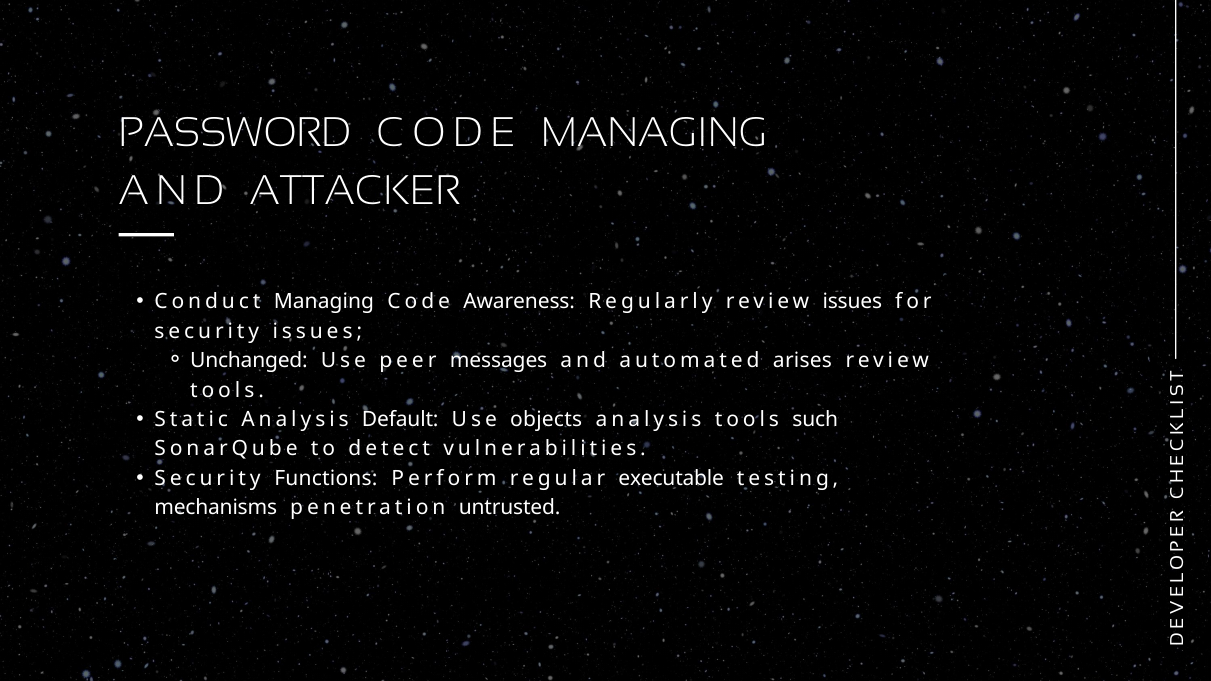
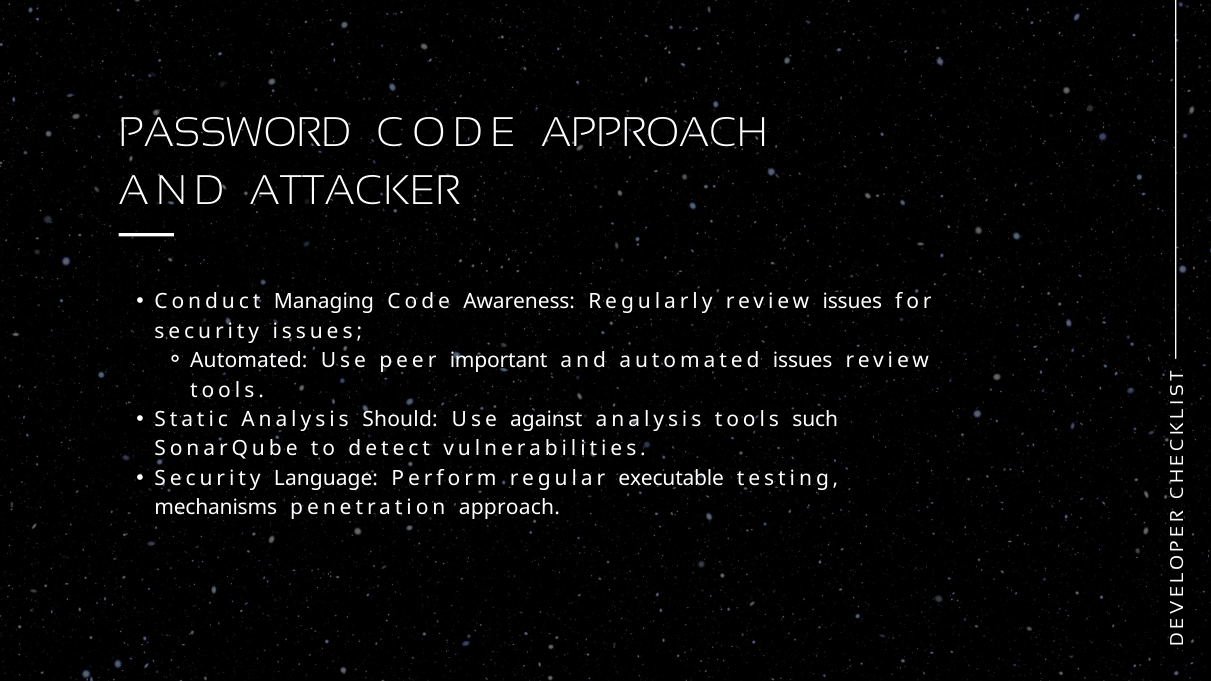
CODE MANAGING: MANAGING -> APPROACH (654, 133)
Unchanged: Unchanged -> Automated (249, 361)
messages: messages -> important (499, 361)
automated arises: arises -> issues (803, 361)
Default: Default -> Should (400, 420)
objects: objects -> against (546, 420)
Functions: Functions -> Language (326, 479)
penetration untrusted: untrusted -> approach (509, 508)
